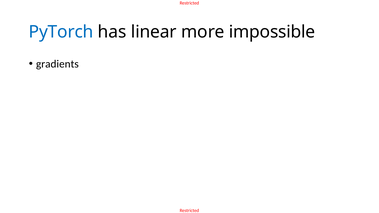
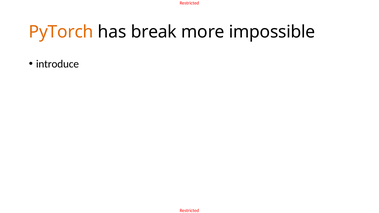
PyTorch colour: blue -> orange (61, 32)
linear: linear -> break (154, 32)
gradients: gradients -> introduce (57, 64)
